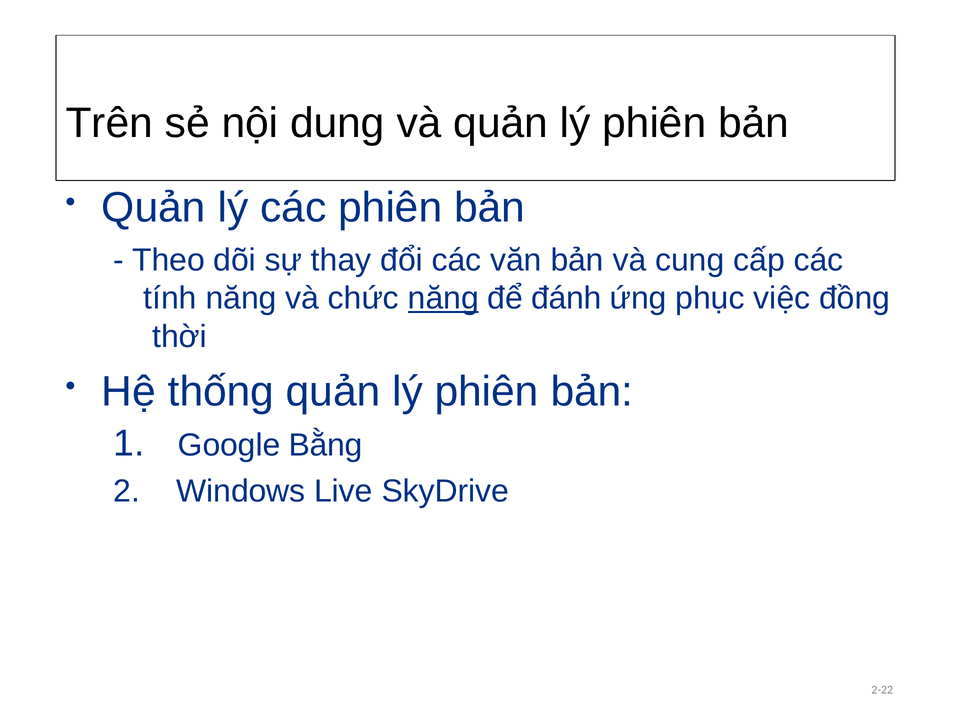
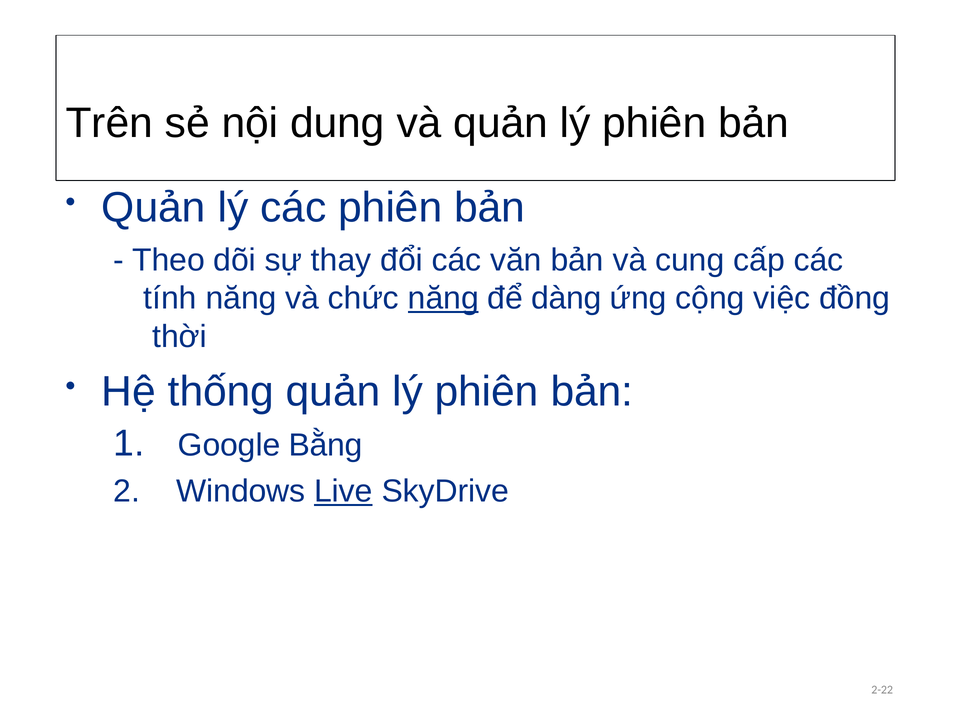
đánh: đánh -> dàng (566, 298)
phục: phục -> cộng (710, 298)
Live underline: none -> present (343, 492)
